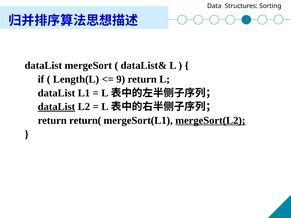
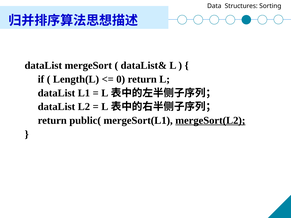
9: 9 -> 0 (121, 79)
dataList underline: present -> none (56, 107)
return(: return( -> public( (85, 121)
